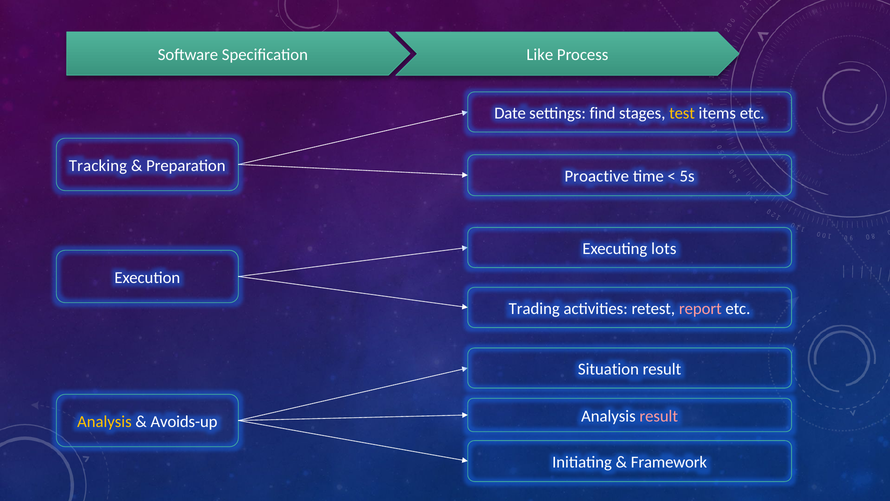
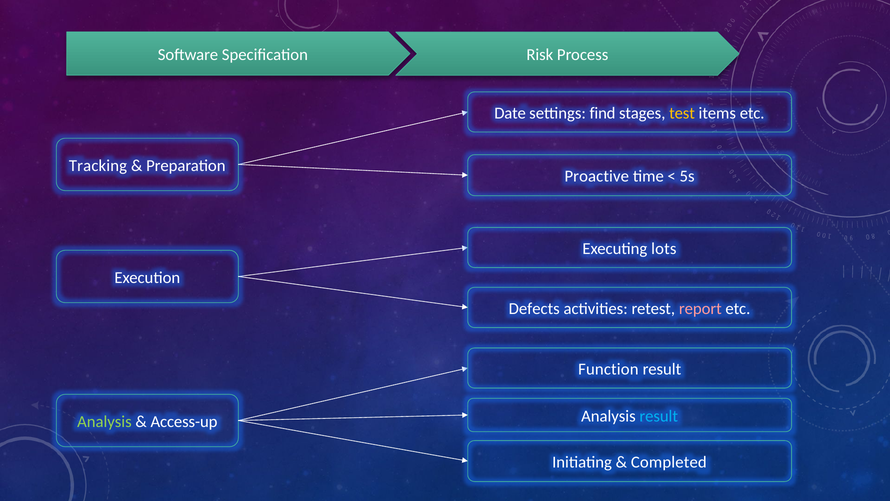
Like: Like -> Risk (540, 55)
Trading: Trading -> Defects (534, 308)
Situation: Situation -> Function (608, 369)
Analysis colour: yellow -> light green (104, 421)
Avoids-up: Avoids-up -> Access-up (184, 421)
result colour: pink -> light blue (659, 416)
Framework: Framework -> Completed (669, 462)
